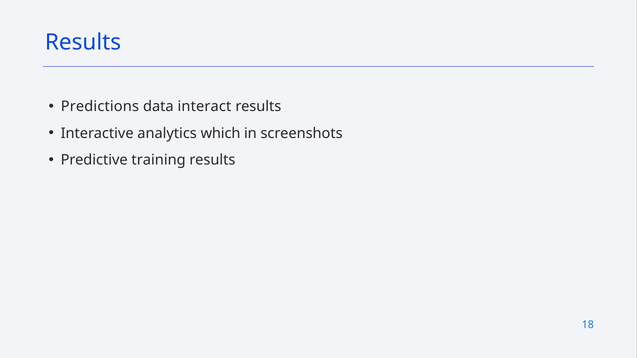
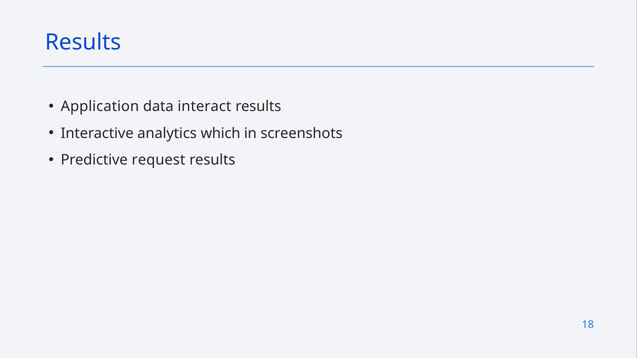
Predictions: Predictions -> Application (100, 107)
training: training -> request (159, 160)
